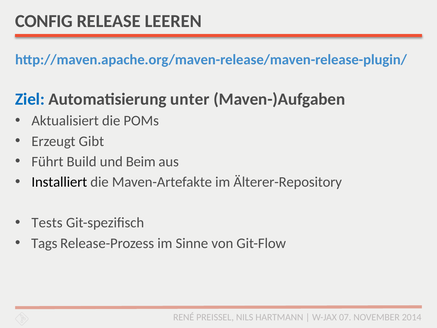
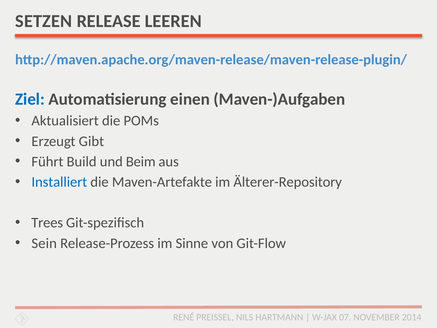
CONFIG: CONFIG -> SETZEN (44, 21)
unter: unter -> einen (190, 99)
Installiert colour: black -> blue (59, 182)
Tests: Tests -> Trees (47, 223)
Tags: Tags -> Sein (44, 243)
